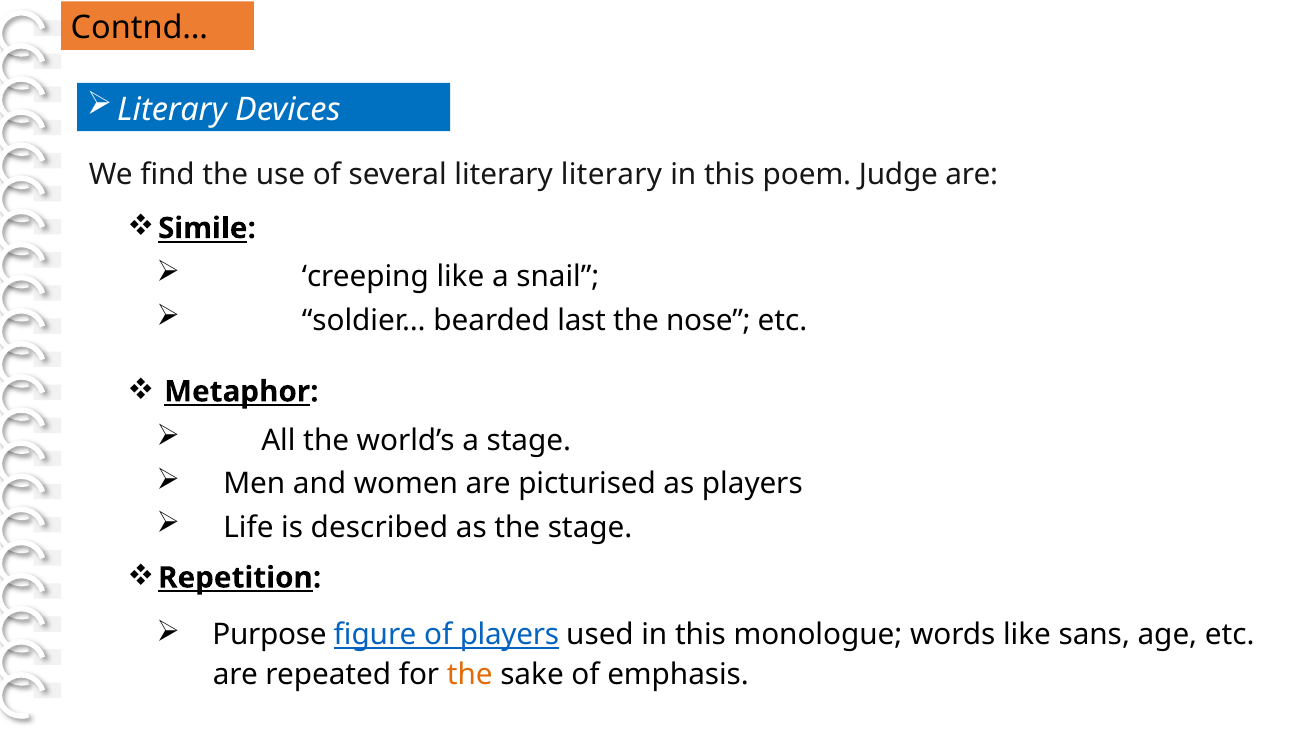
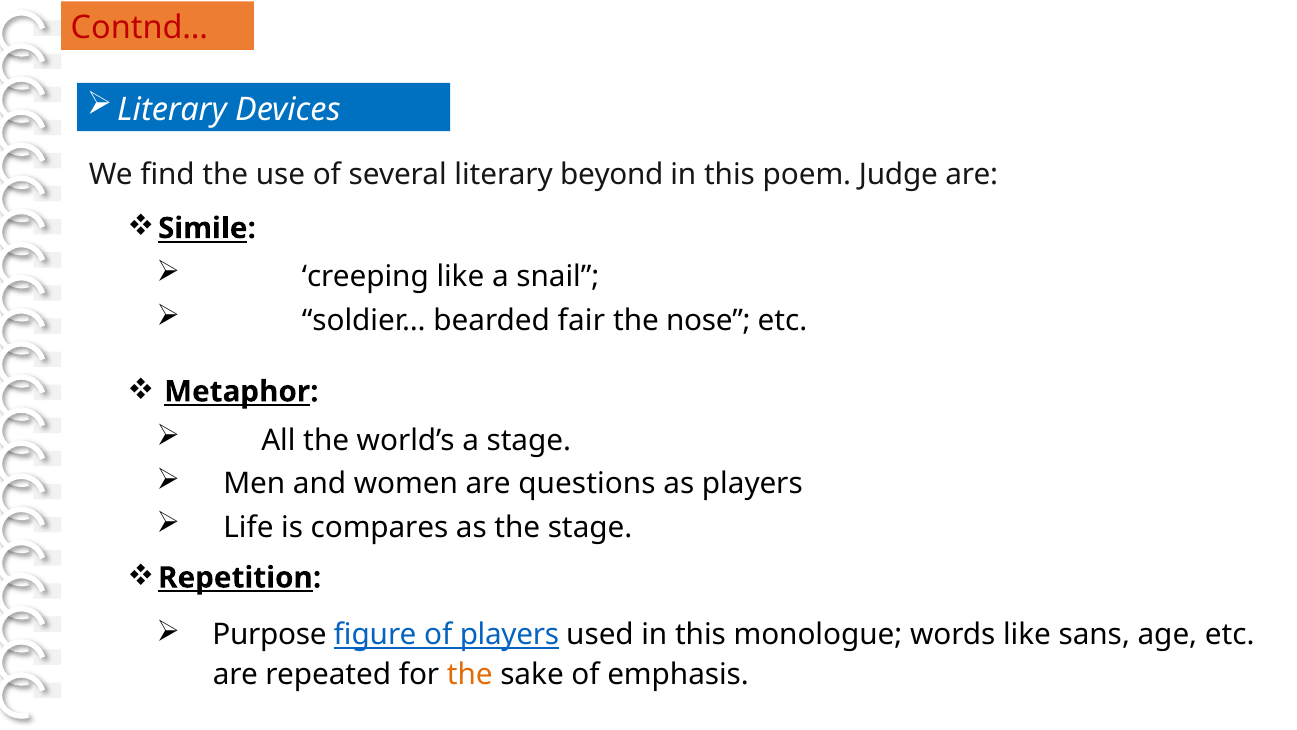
Contnd… colour: black -> red (139, 28)
literary literary: literary -> beyond (612, 175)
last: last -> fair (581, 321)
picturised: picturised -> questions (587, 484)
described: described -> compares (380, 528)
